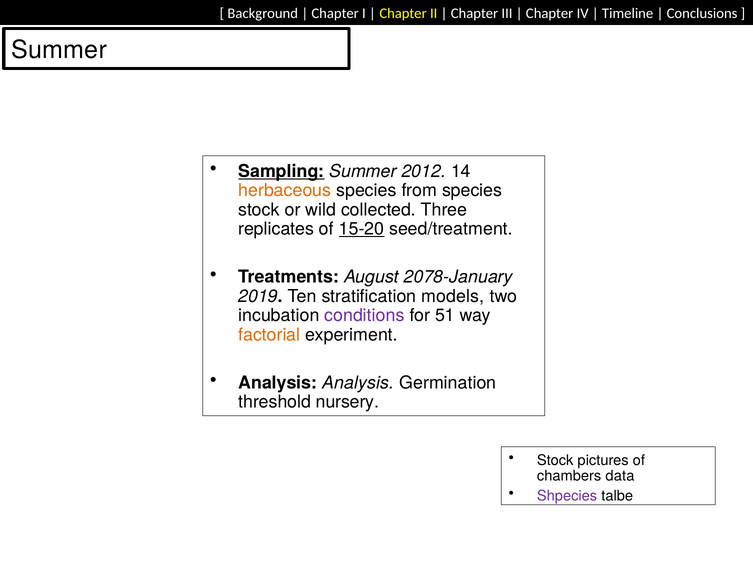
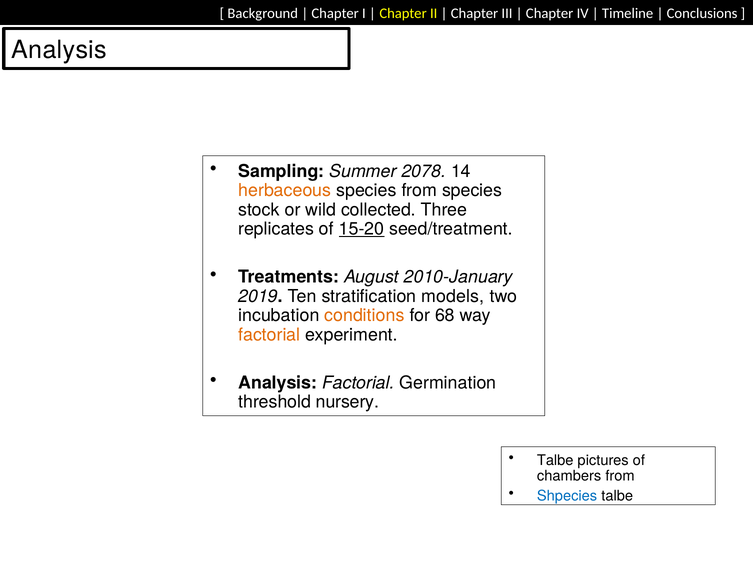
Summer: Summer -> Analysis (59, 50)
Sampling underline: present -> none (281, 171)
2012: 2012 -> 2078 (424, 171)
2078-January: 2078-January -> 2010-January (458, 277)
conditions colour: purple -> orange (364, 315)
51: 51 -> 68 (445, 315)
Analysis Analysis: Analysis -> Factorial (358, 383)
Stock: Stock -> Talbe (555, 460)
chambers data: data -> from (620, 476)
Shpecies colour: purple -> blue (567, 495)
